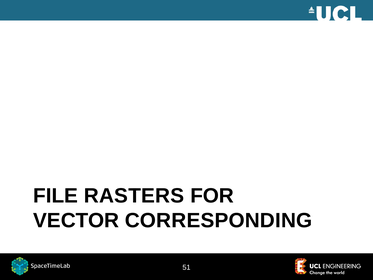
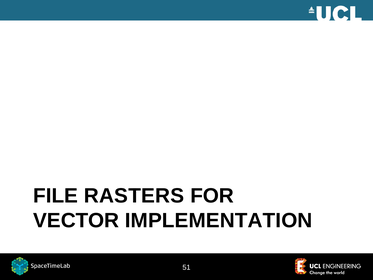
CORRESPONDING: CORRESPONDING -> IMPLEMENTATION (219, 220)
